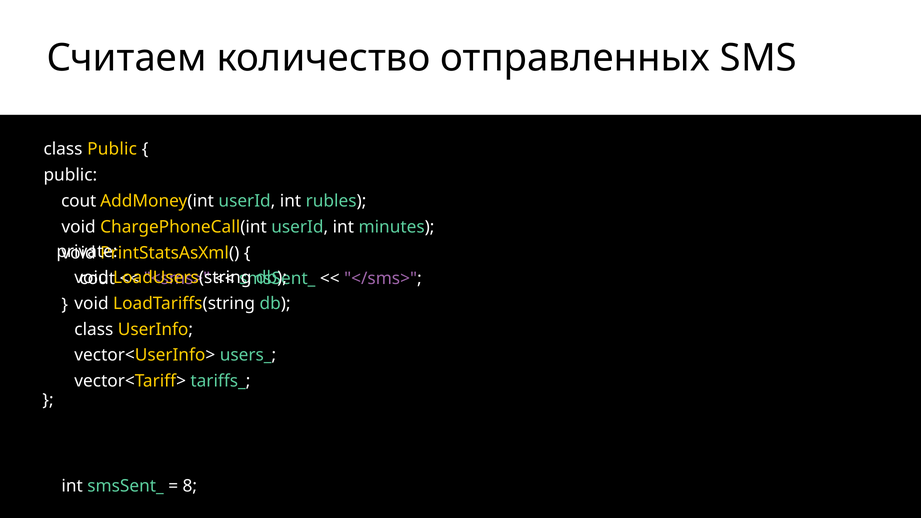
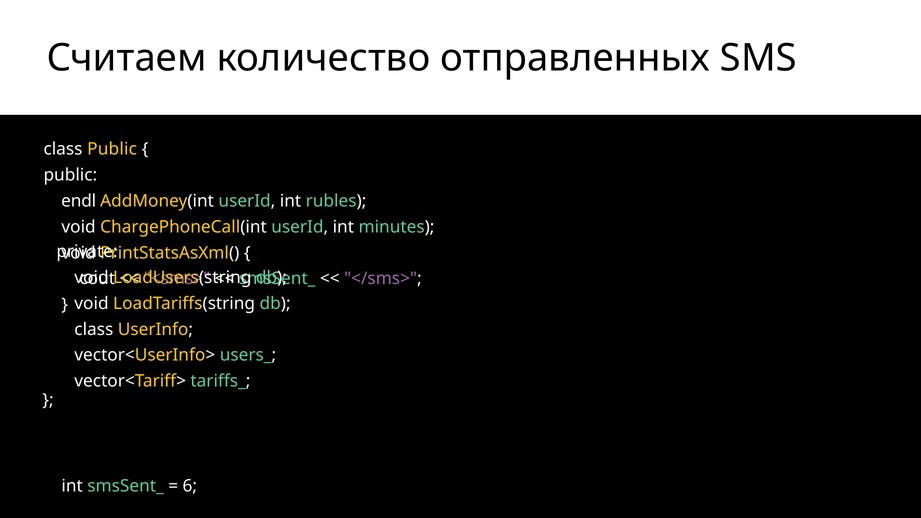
cout: cout -> endl (79, 201)
8: 8 -> 6 (190, 486)
